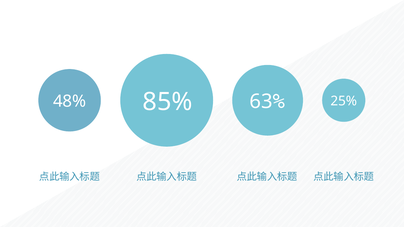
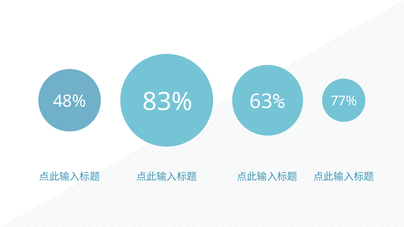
85%: 85% -> 83% (168, 102)
25%: 25% -> 77% (344, 101)
